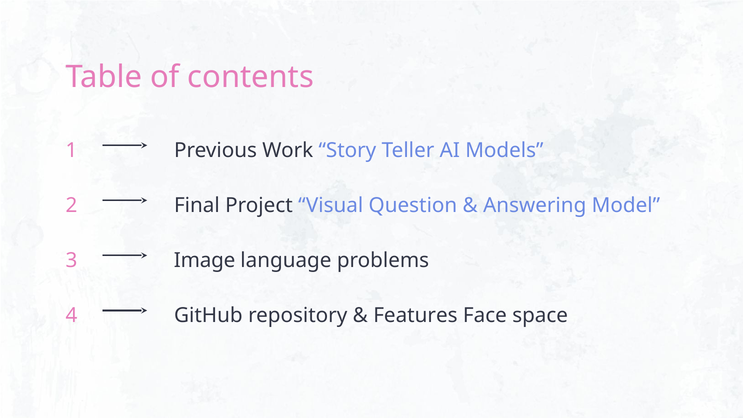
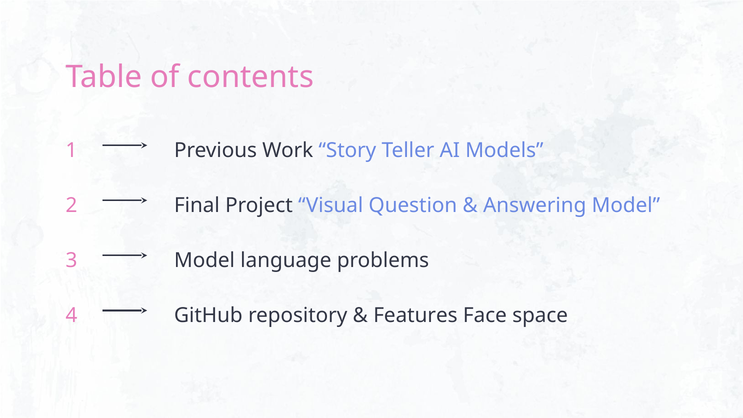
3 Image: Image -> Model (204, 260)
